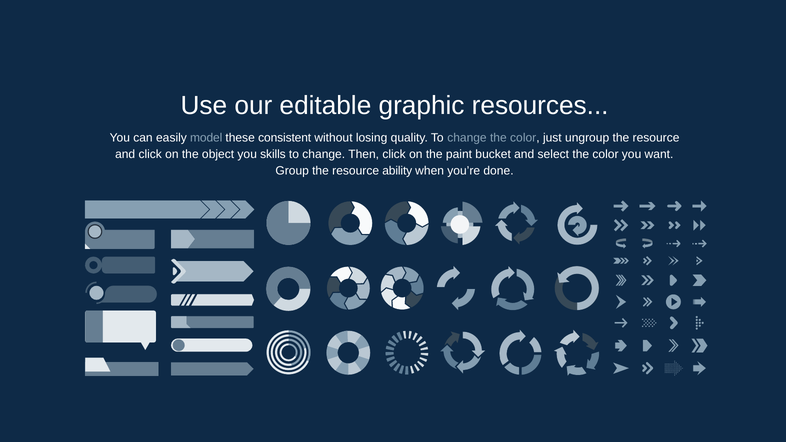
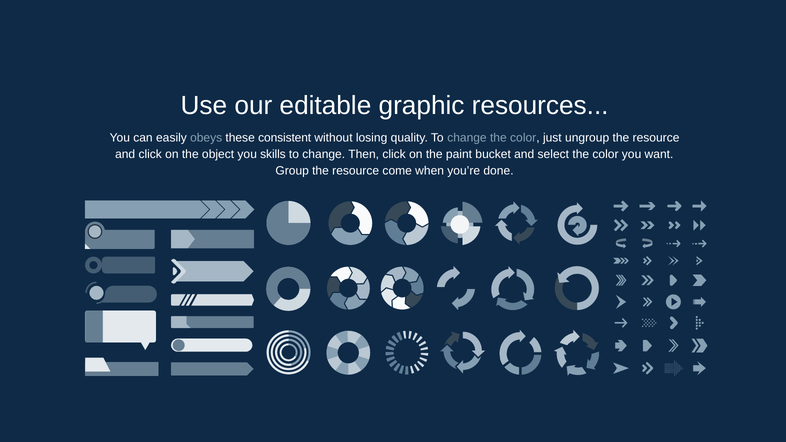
model: model -> obeys (206, 138)
ability: ability -> come (397, 171)
